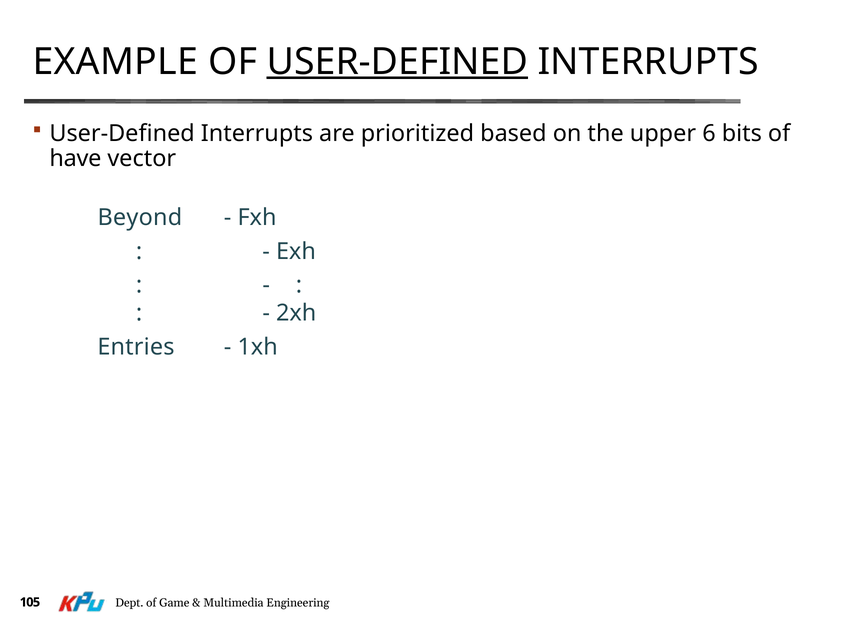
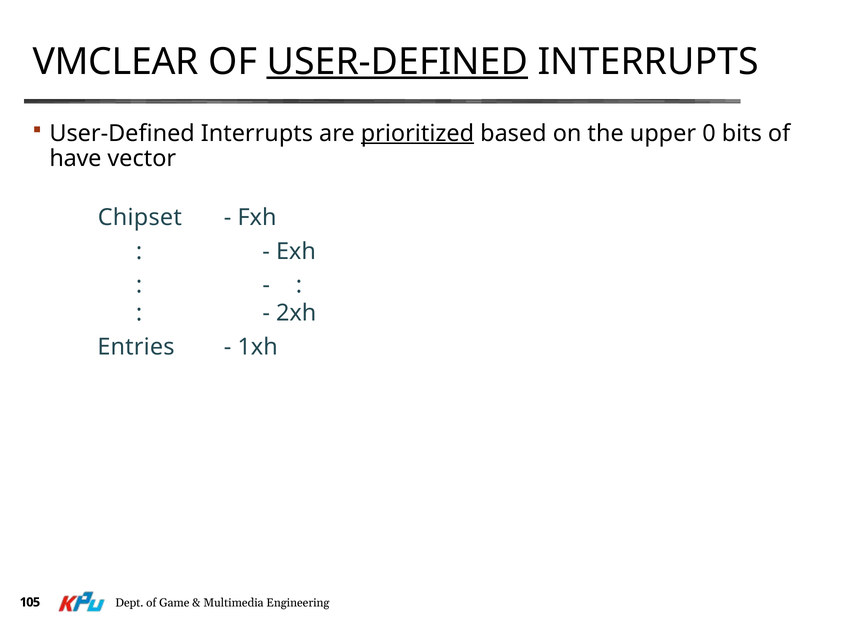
EXAMPLE: EXAMPLE -> VMCLEAR (116, 62)
prioritized underline: none -> present (417, 133)
6: 6 -> 0 (709, 133)
Beyond: Beyond -> Chipset (140, 218)
